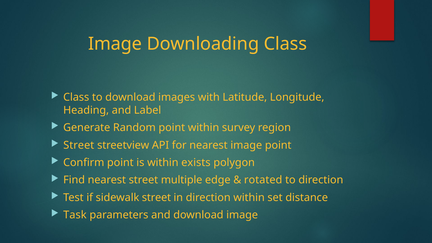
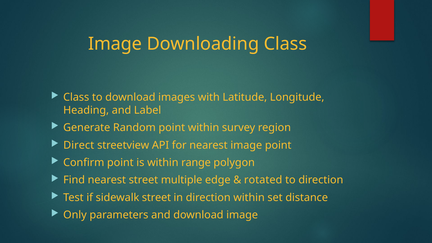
Street: Street -> Direct (79, 145)
exists: exists -> range (196, 163)
Task: Task -> Only (75, 215)
